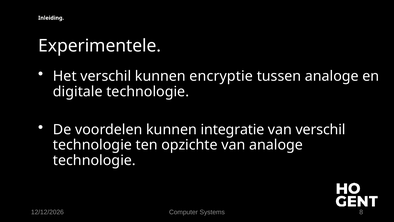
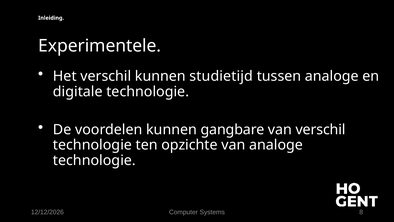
encryptie: encryptie -> studietijd (221, 76)
integratie: integratie -> gangbare (233, 129)
